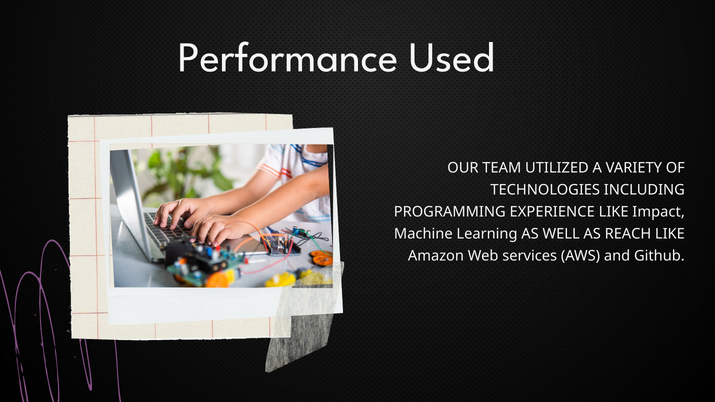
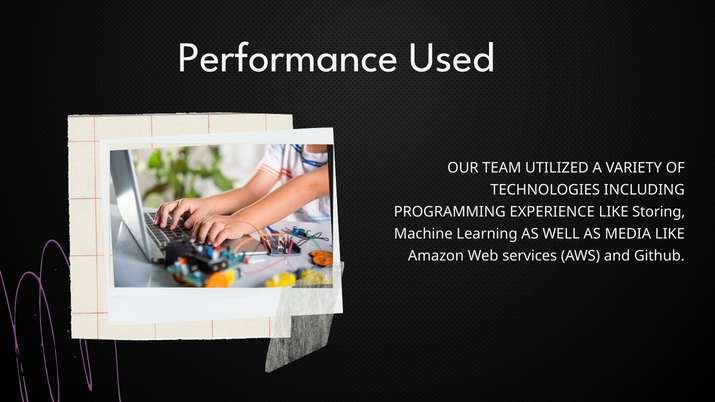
Impact: Impact -> Storing (659, 212)
REACH: REACH -> MEDIA (628, 234)
